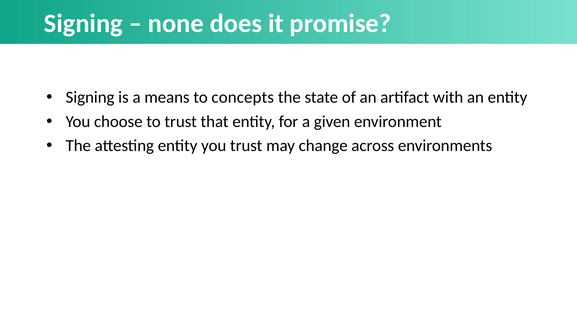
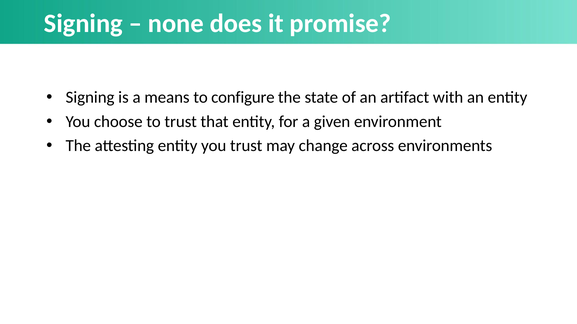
concepts: concepts -> configure (243, 98)
